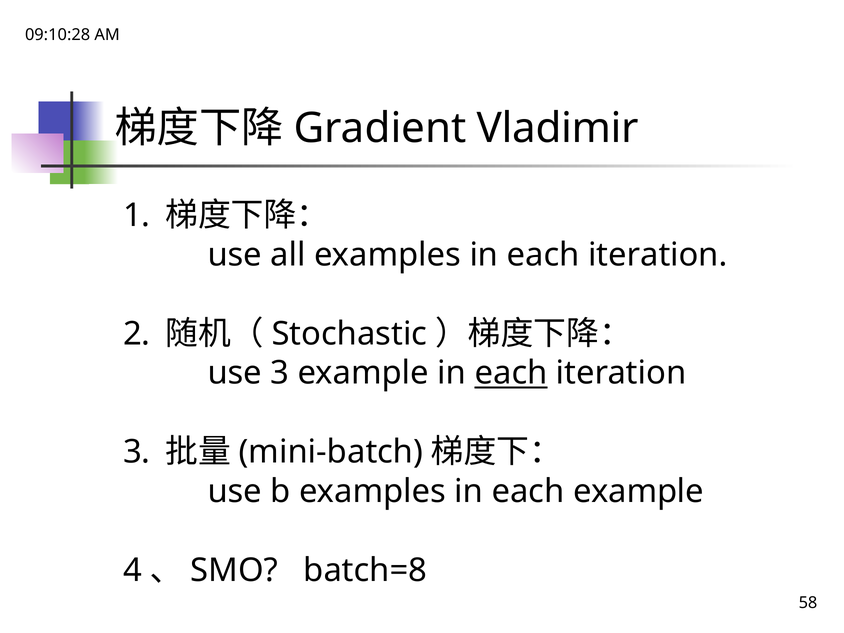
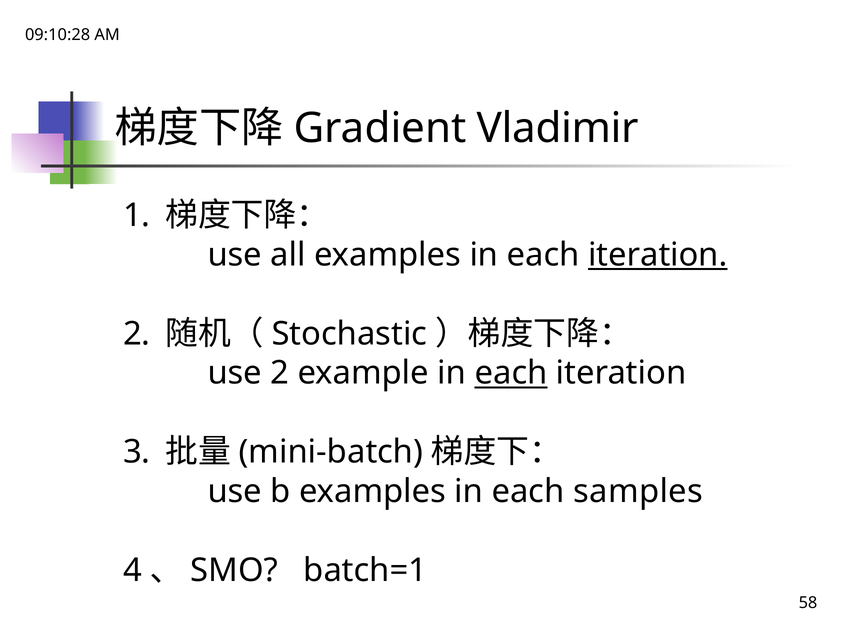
iteration underline: none -> present (658, 255)
use 3: 3 -> 2 (280, 373)
each example: example -> samples (638, 491)
batch=8: batch=8 -> batch=1 (365, 570)
